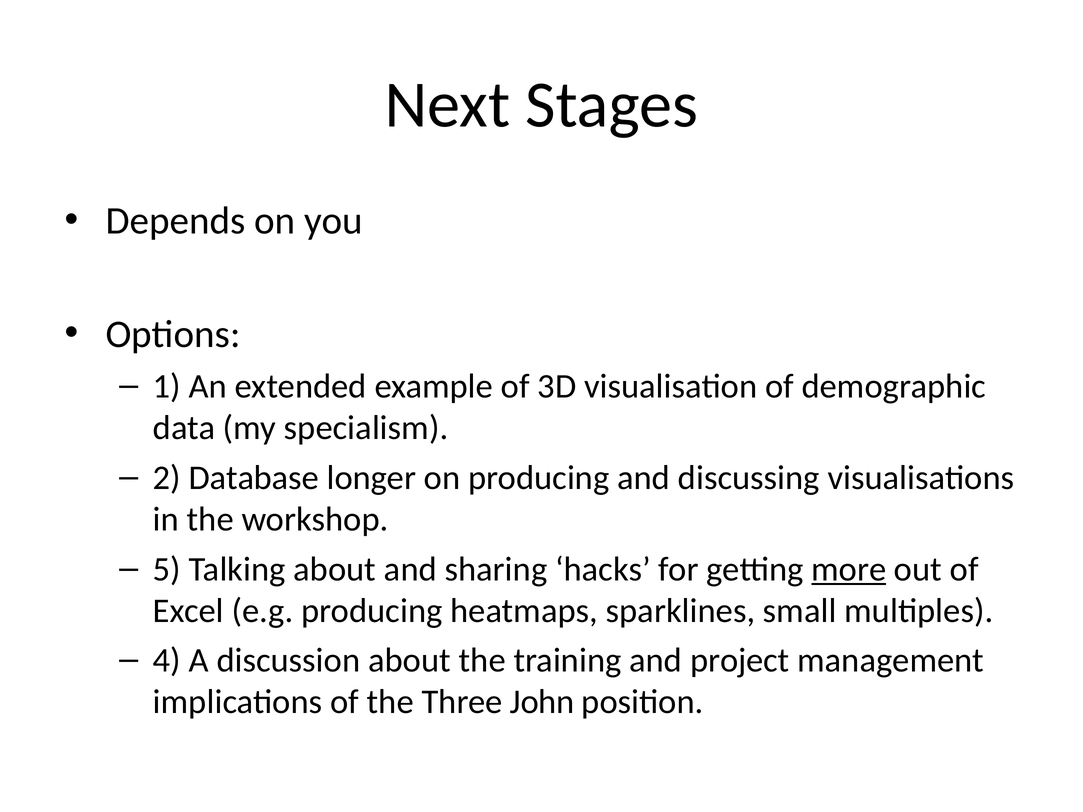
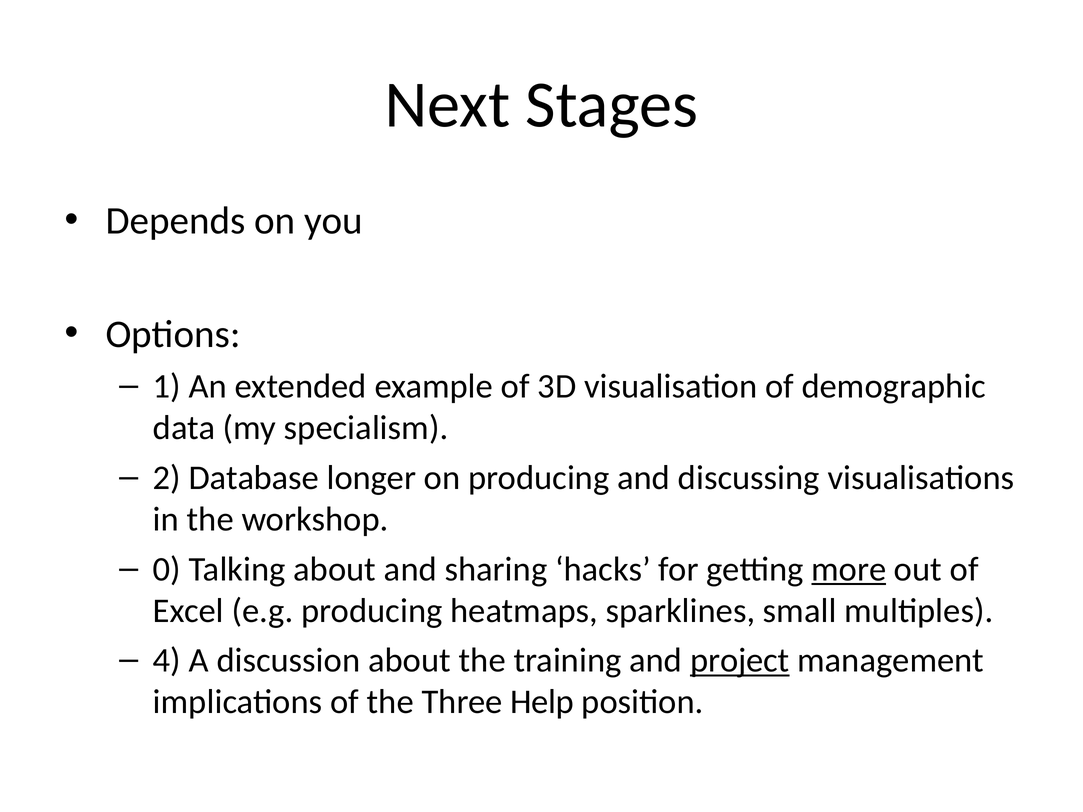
5: 5 -> 0 (167, 569)
project underline: none -> present (740, 661)
John: John -> Help (542, 702)
